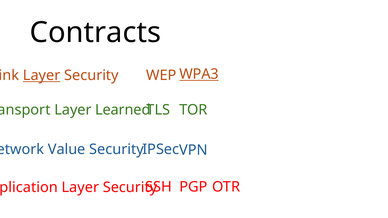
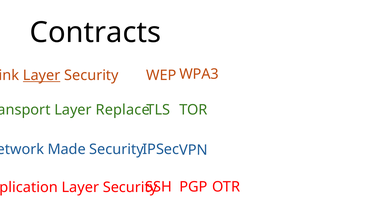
WPA3 underline: present -> none (199, 74)
Learned: Learned -> Replace (123, 110)
Value: Value -> Made (67, 150)
